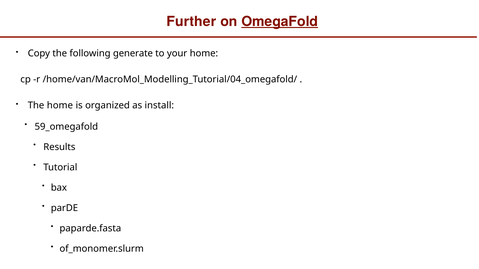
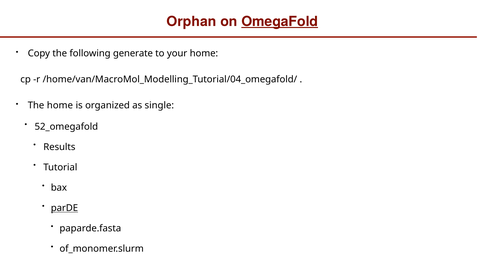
Further: Further -> Orphan (191, 21)
install: install -> single (159, 106)
59_omegafold: 59_omegafold -> 52_omegafold (66, 127)
parDE underline: none -> present (64, 208)
